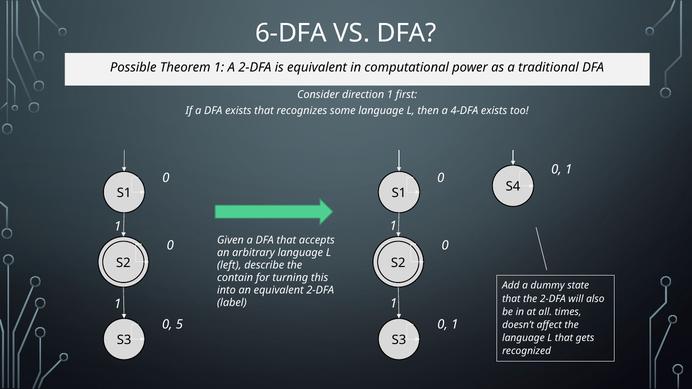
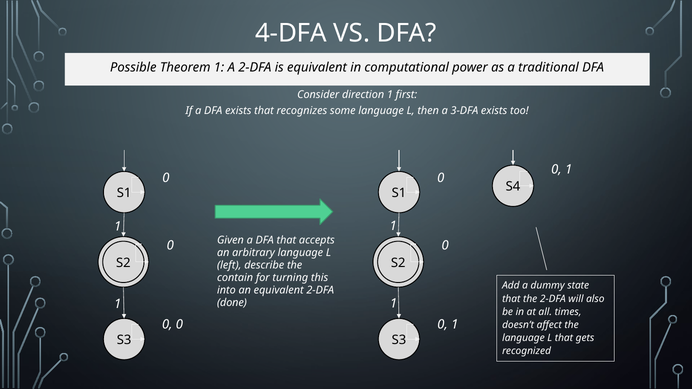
6-DFA: 6-DFA -> 4-DFA (291, 33)
4-DFA: 4-DFA -> 3-DFA (464, 111)
label: label -> done (232, 303)
0 5: 5 -> 0 (179, 325)
